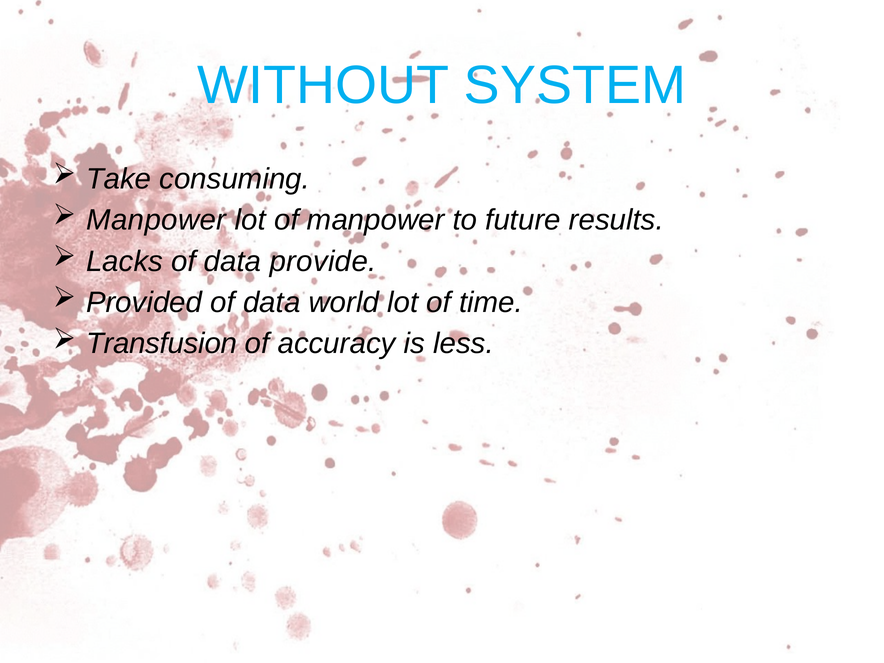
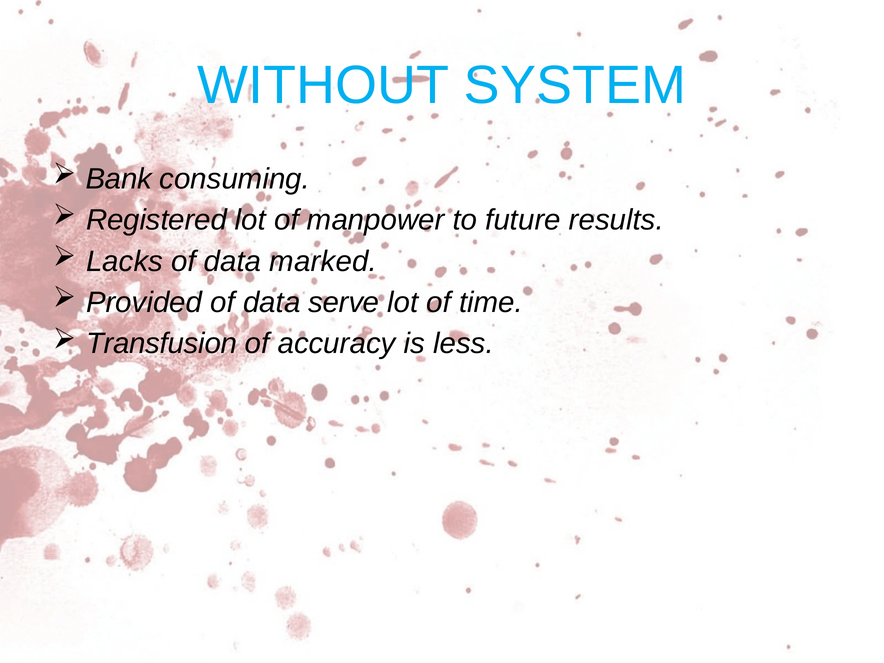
Take: Take -> Bank (119, 179)
Manpower: Manpower -> Registered (157, 220)
provide: provide -> marked (323, 261)
world: world -> serve (344, 303)
